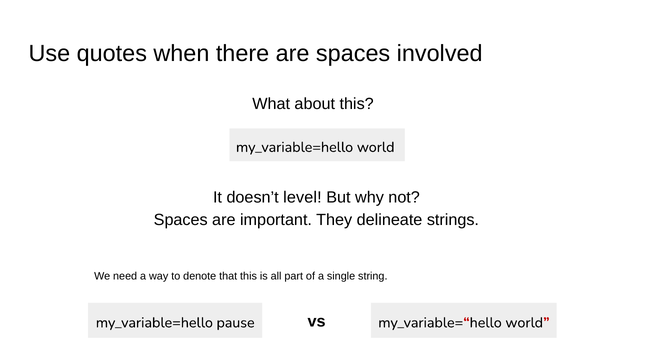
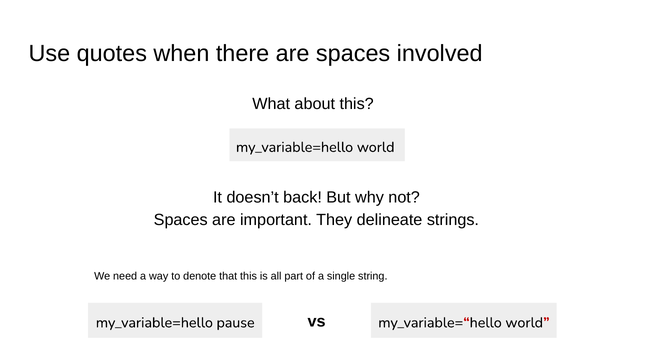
level: level -> back (303, 198)
